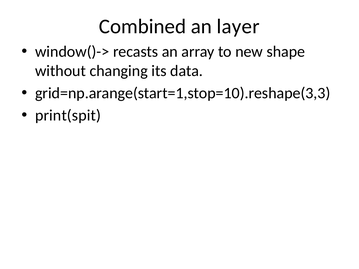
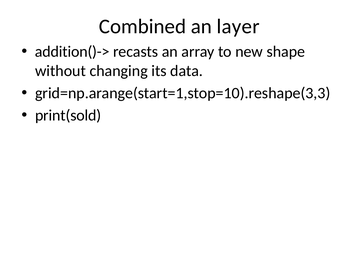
window()->: window()-> -> addition()-> (72, 52)
print(spit: print(spit -> print(sold (68, 116)
